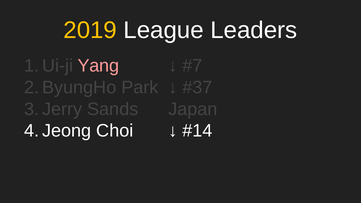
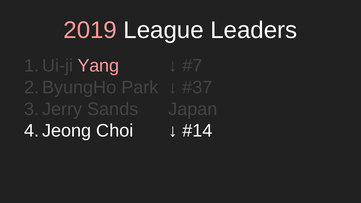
2019 colour: yellow -> pink (90, 30)
